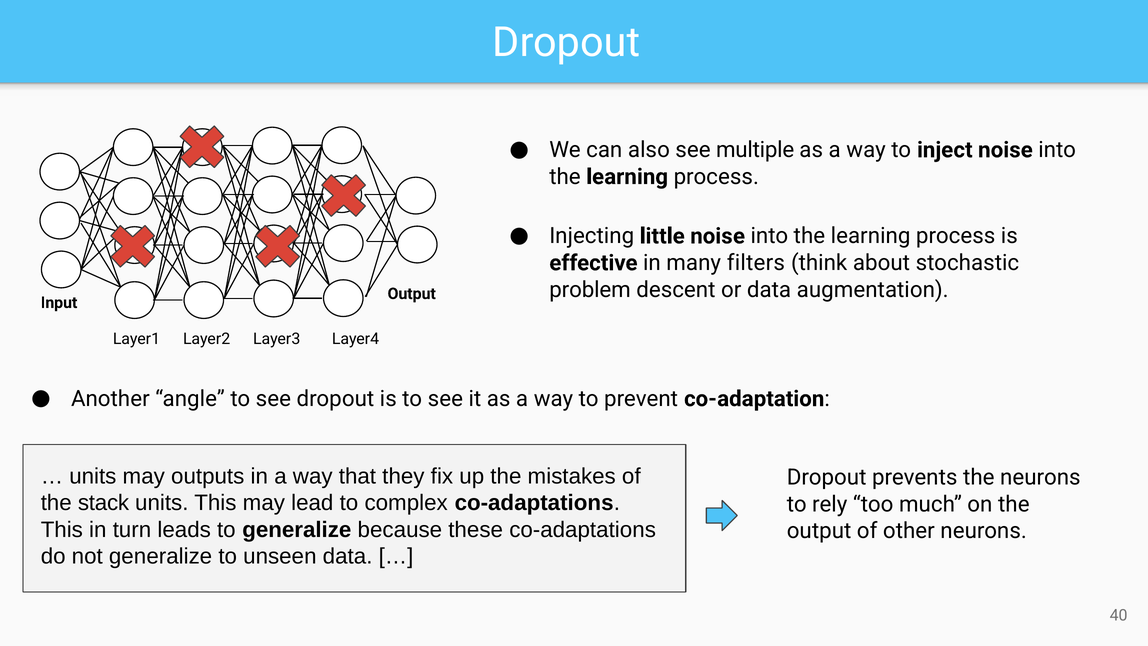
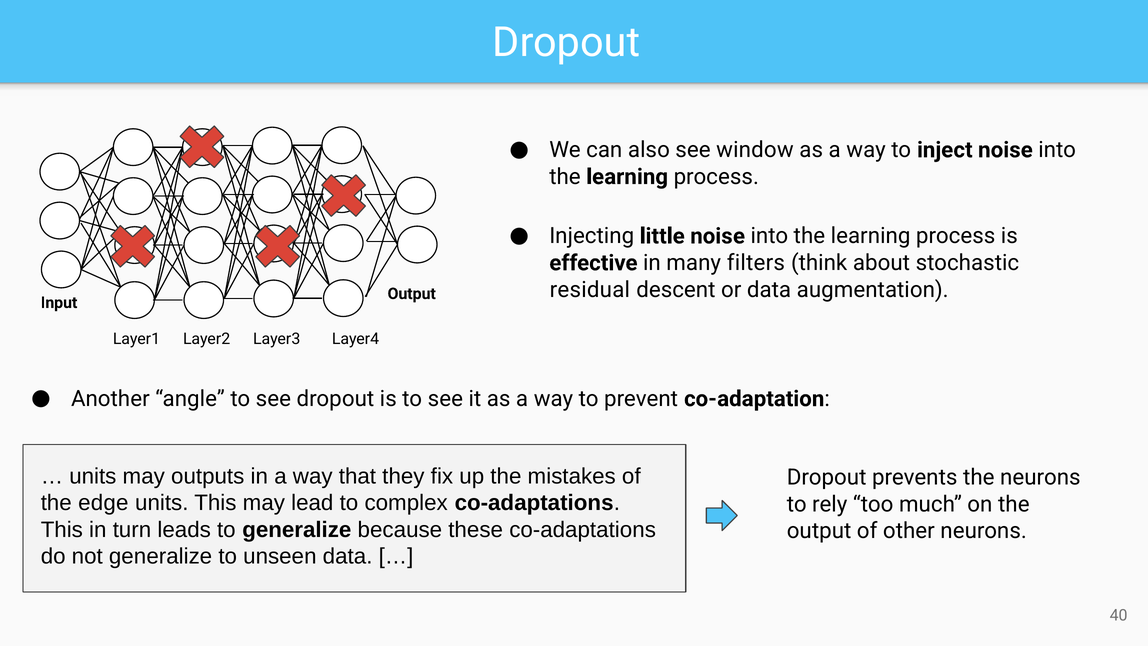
multiple: multiple -> window (755, 150)
problem: problem -> residual (590, 290)
stack: stack -> edge (103, 503)
